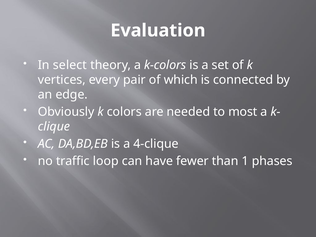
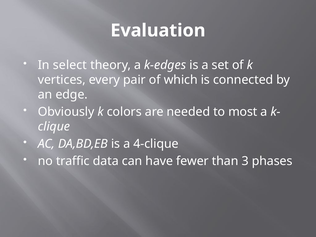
k-colors: k-colors -> k-edges (165, 65)
loop: loop -> data (106, 161)
1: 1 -> 3 (245, 161)
